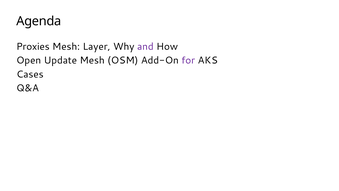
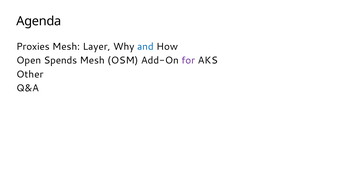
and colour: purple -> blue (145, 47)
Update: Update -> Spends (60, 60)
Cases: Cases -> Other (30, 74)
